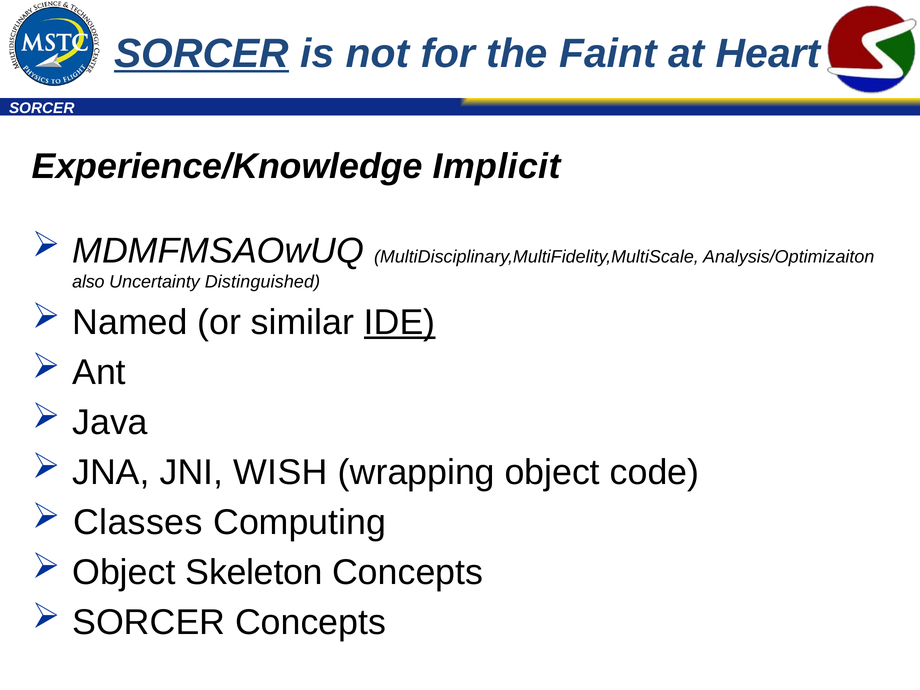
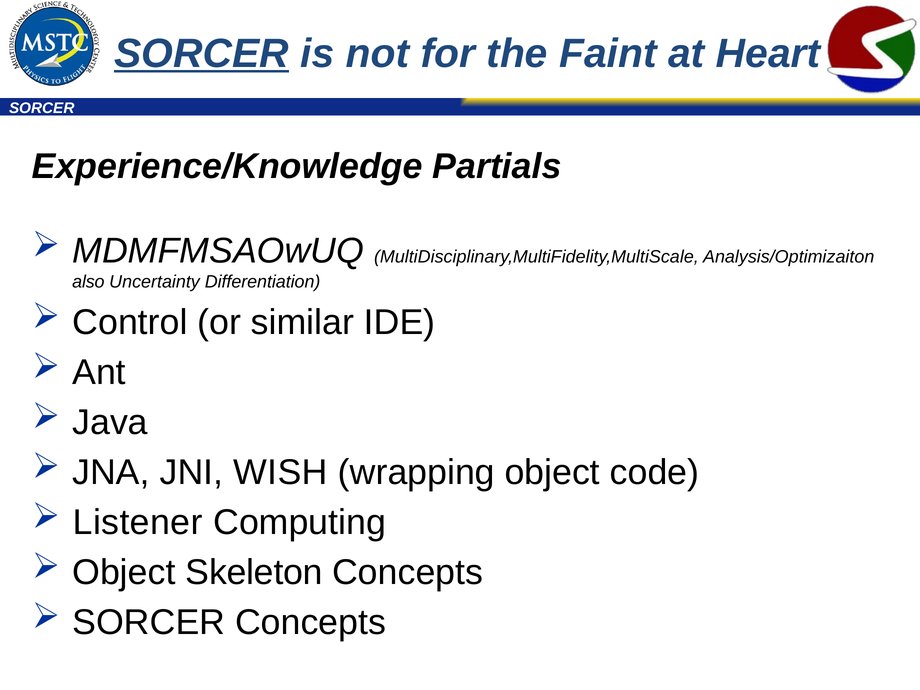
Implicit: Implicit -> Partials (497, 166)
Distinguished: Distinguished -> Differentiation (263, 282)
Named: Named -> Control (130, 322)
IDE underline: present -> none (400, 322)
Classes: Classes -> Listener (138, 522)
